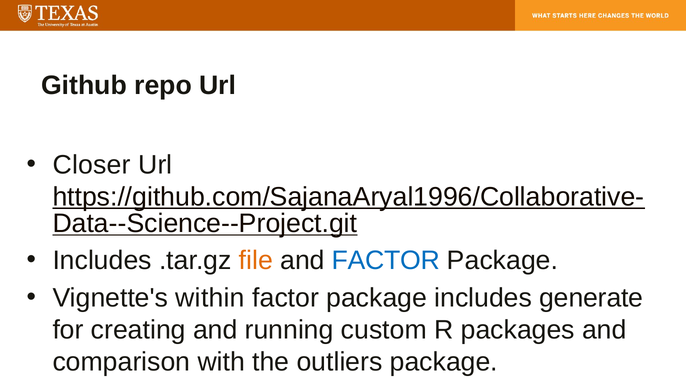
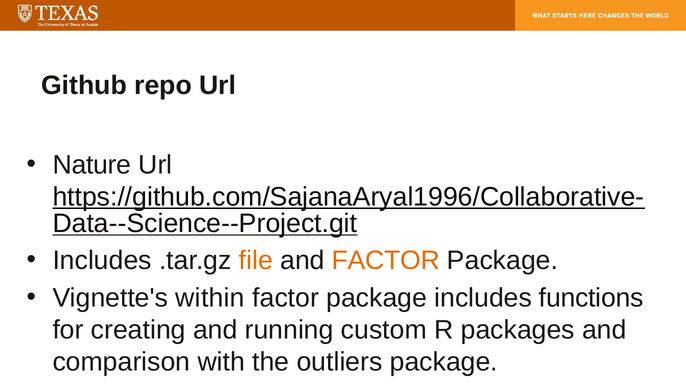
Closer: Closer -> Nature (92, 165)
FACTOR colour: blue -> orange (386, 261)
generate: generate -> functions (591, 298)
